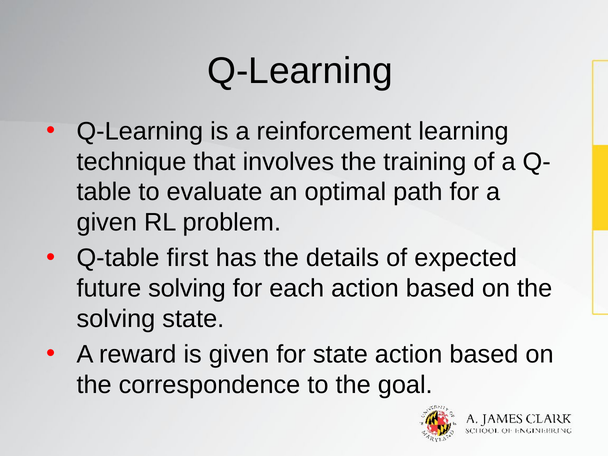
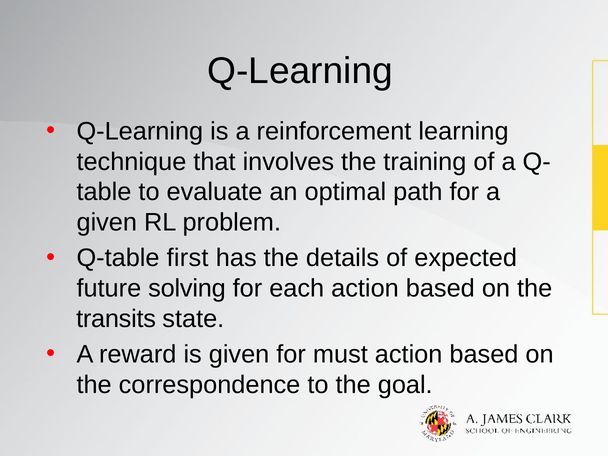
solving: solving -> transits (116, 319)
for state: state -> must (340, 354)
